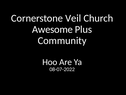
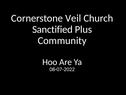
Awesome: Awesome -> Sanctified (52, 29)
